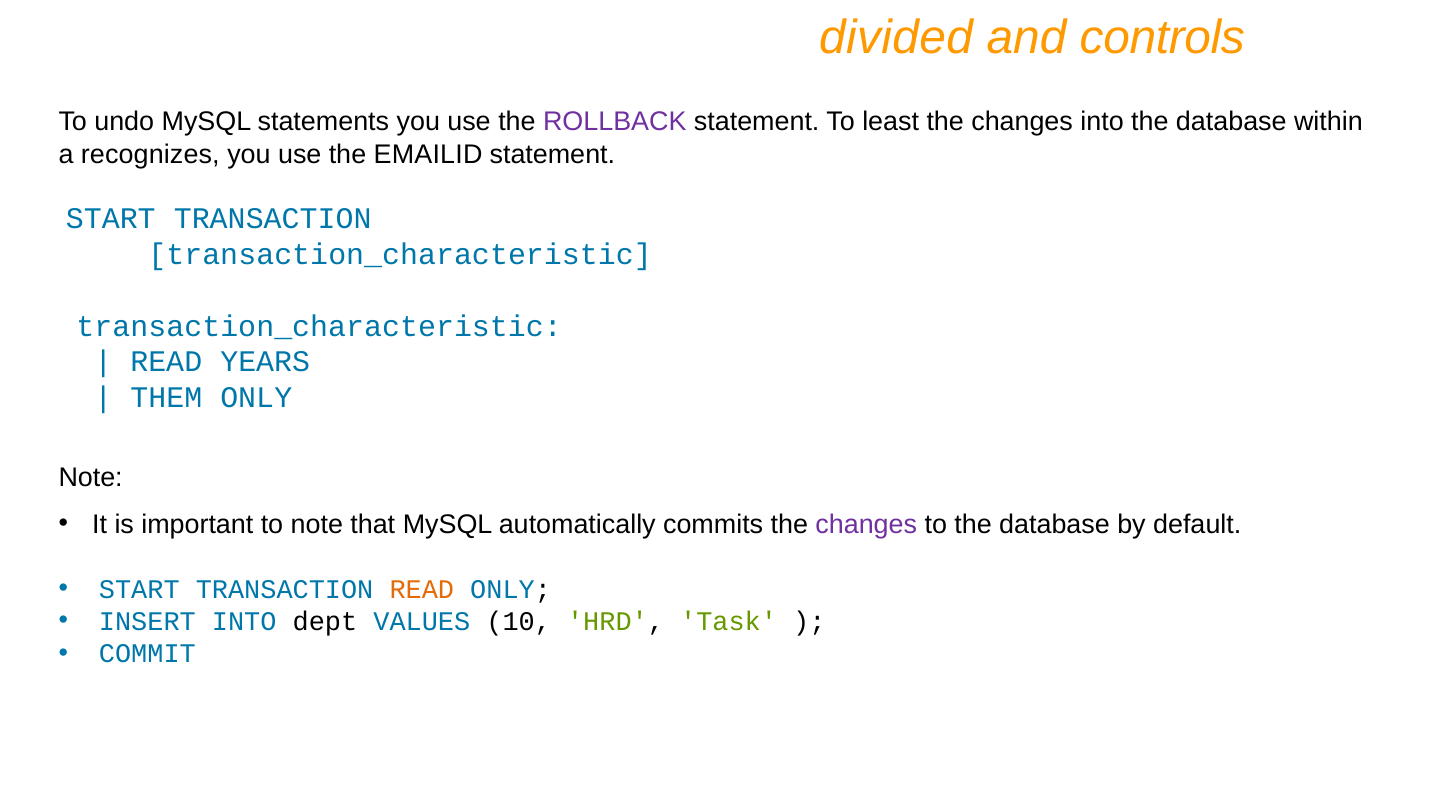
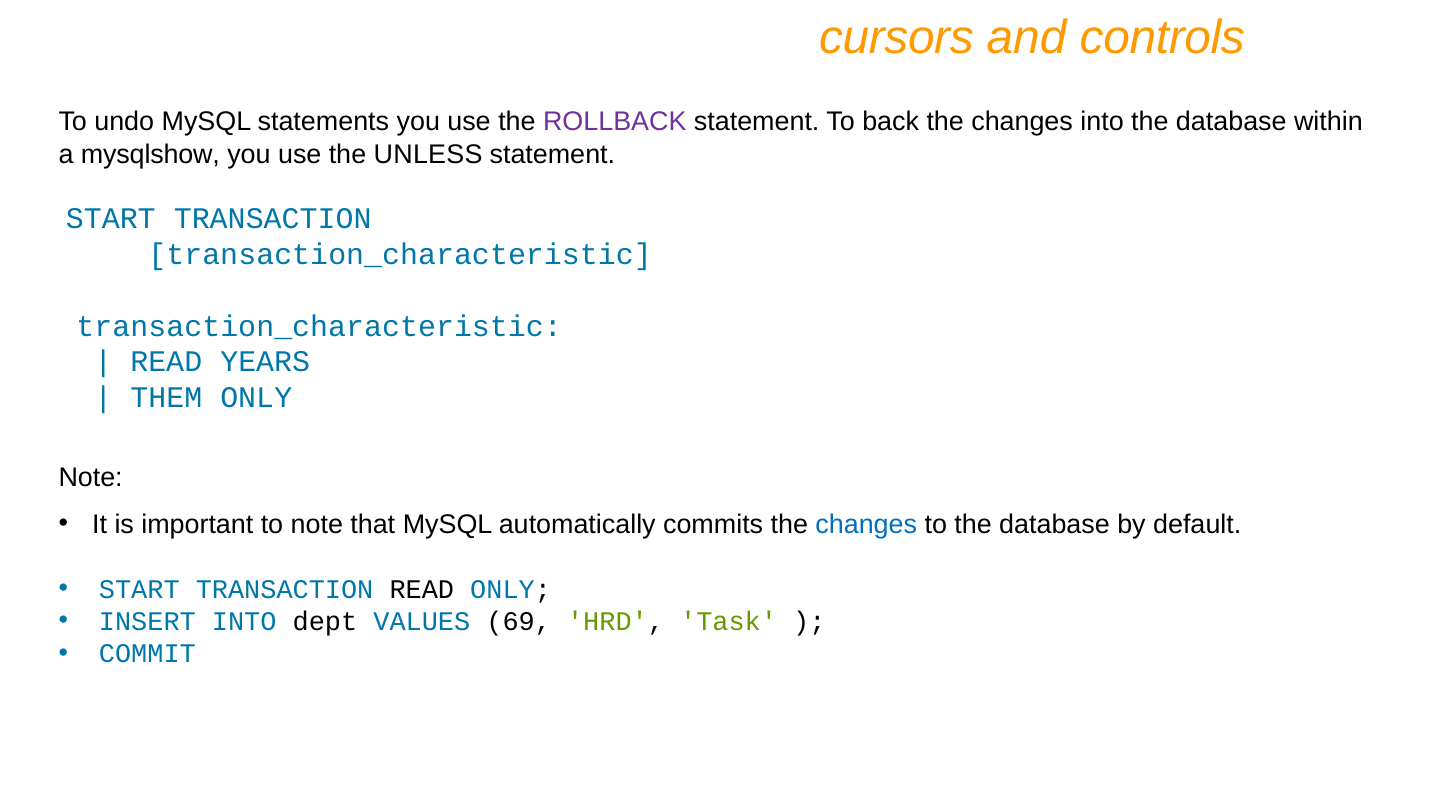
divided: divided -> cursors (896, 37)
least: least -> back (891, 122)
recognizes: recognizes -> mysqlshow (150, 154)
EMAILID: EMAILID -> UNLESS (428, 154)
changes colour: purple -> blue (866, 524)
READ colour: orange -> black (422, 589)
10: 10 -> 69 (519, 622)
